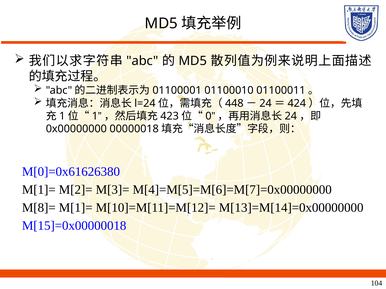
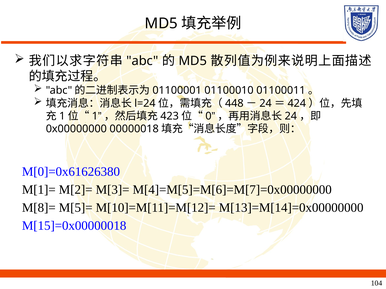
M[8]= M[1]=: M[1]= -> M[5]= (76, 208)
